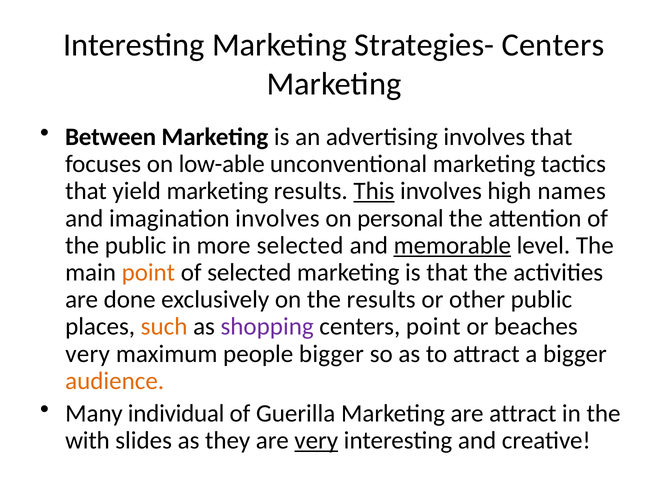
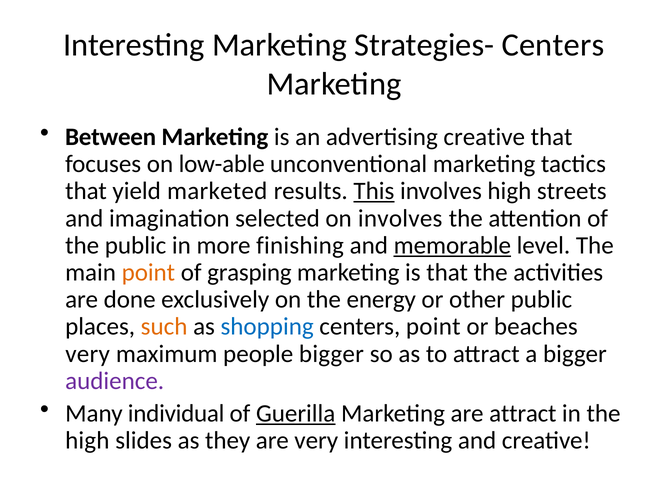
advertising involves: involves -> creative (484, 137)
yield marketing: marketing -> marketed (217, 191)
names: names -> streets (572, 191)
imagination involves: involves -> selected (278, 218)
on personal: personal -> involves (400, 218)
more selected: selected -> finishing (300, 245)
of selected: selected -> grasping (249, 272)
the results: results -> energy (381, 300)
shopping colour: purple -> blue (267, 327)
audience colour: orange -> purple (115, 381)
Guerilla underline: none -> present (296, 413)
with: with -> high (87, 440)
very underline: present -> none (316, 440)
